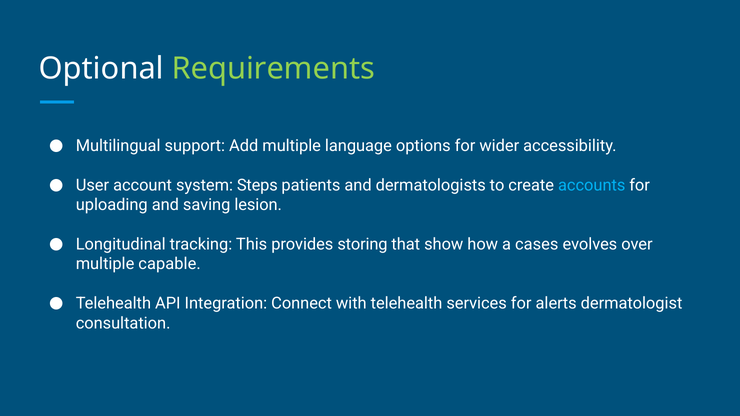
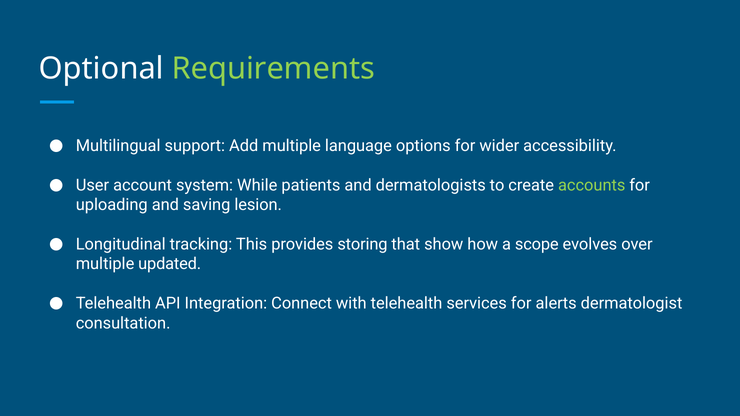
Steps: Steps -> While (257, 185)
accounts colour: light blue -> light green (592, 185)
cases: cases -> scope (537, 245)
capable: capable -> updated (170, 264)
